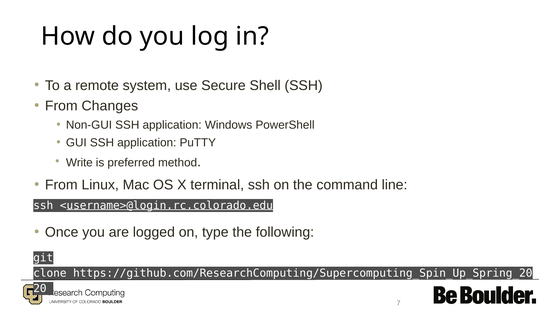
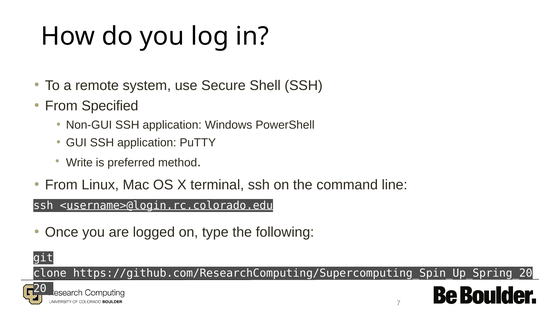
Changes: Changes -> Specified (110, 106)
